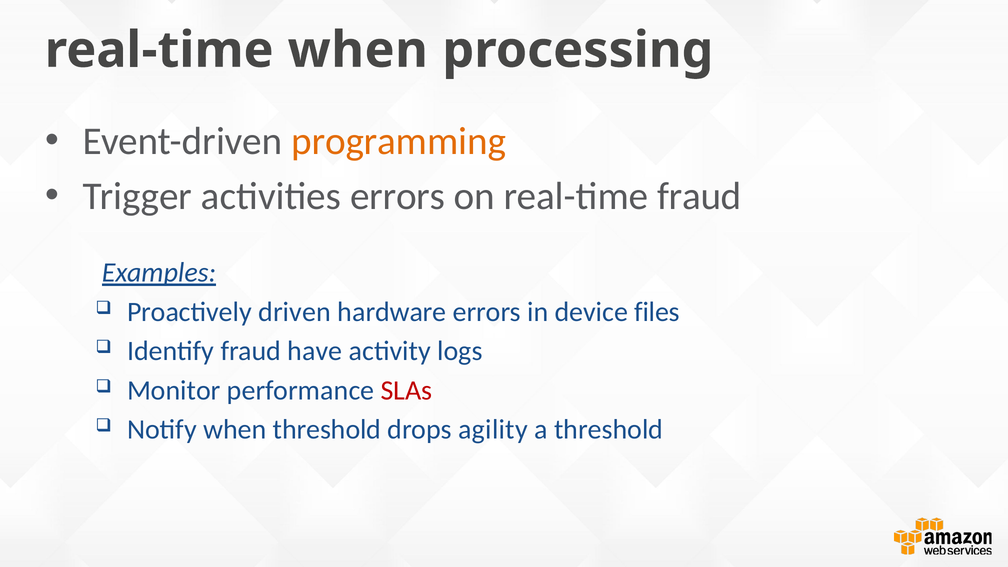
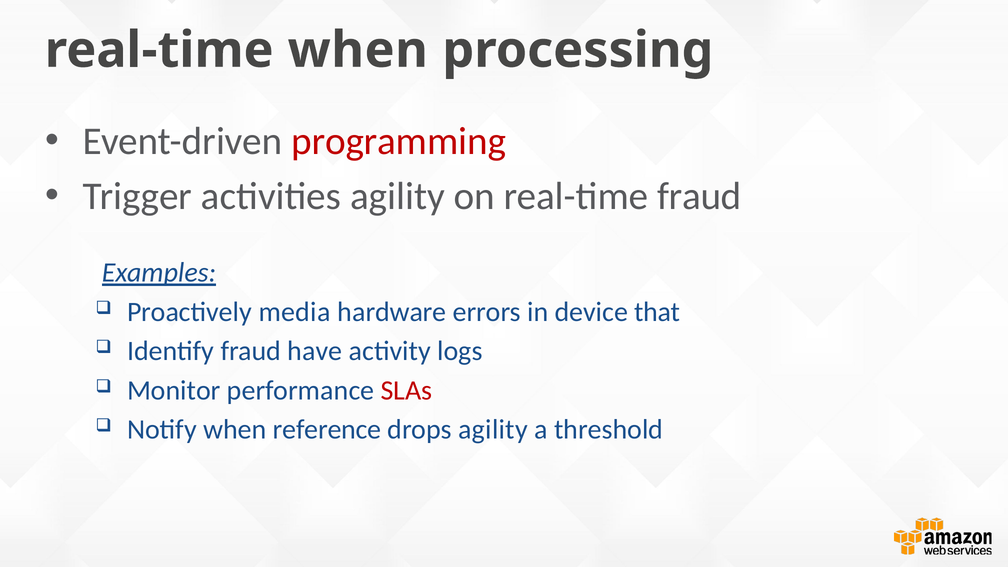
programming colour: orange -> red (399, 141)
activities errors: errors -> agility (397, 196)
driven: driven -> media (295, 312)
files: files -> that (657, 312)
when threshold: threshold -> reference (327, 430)
